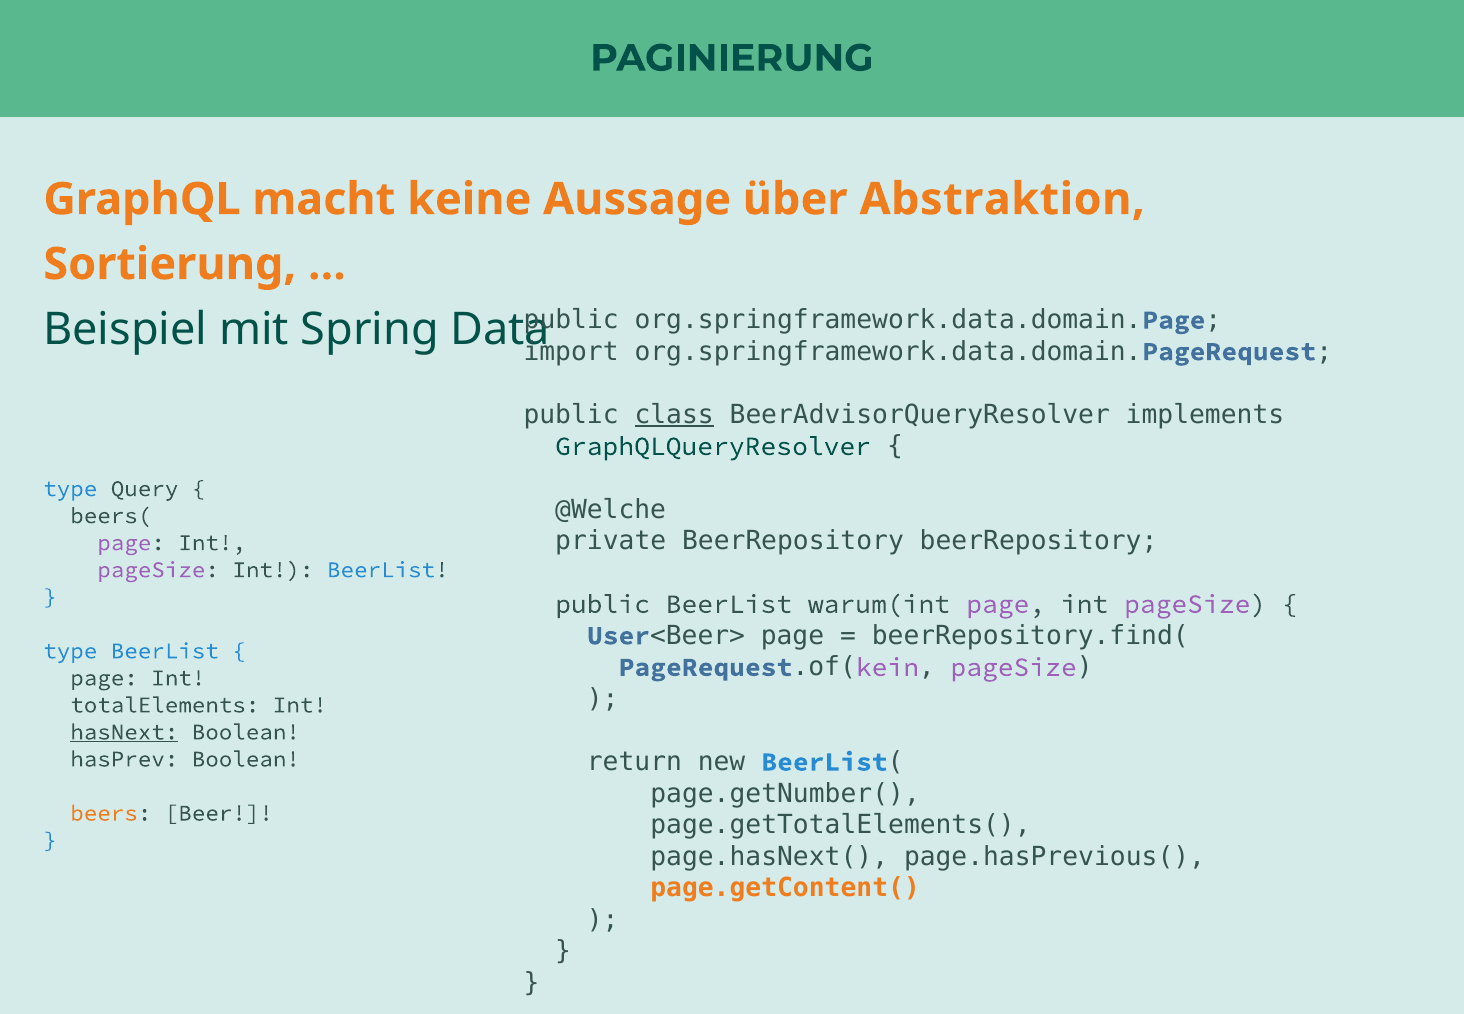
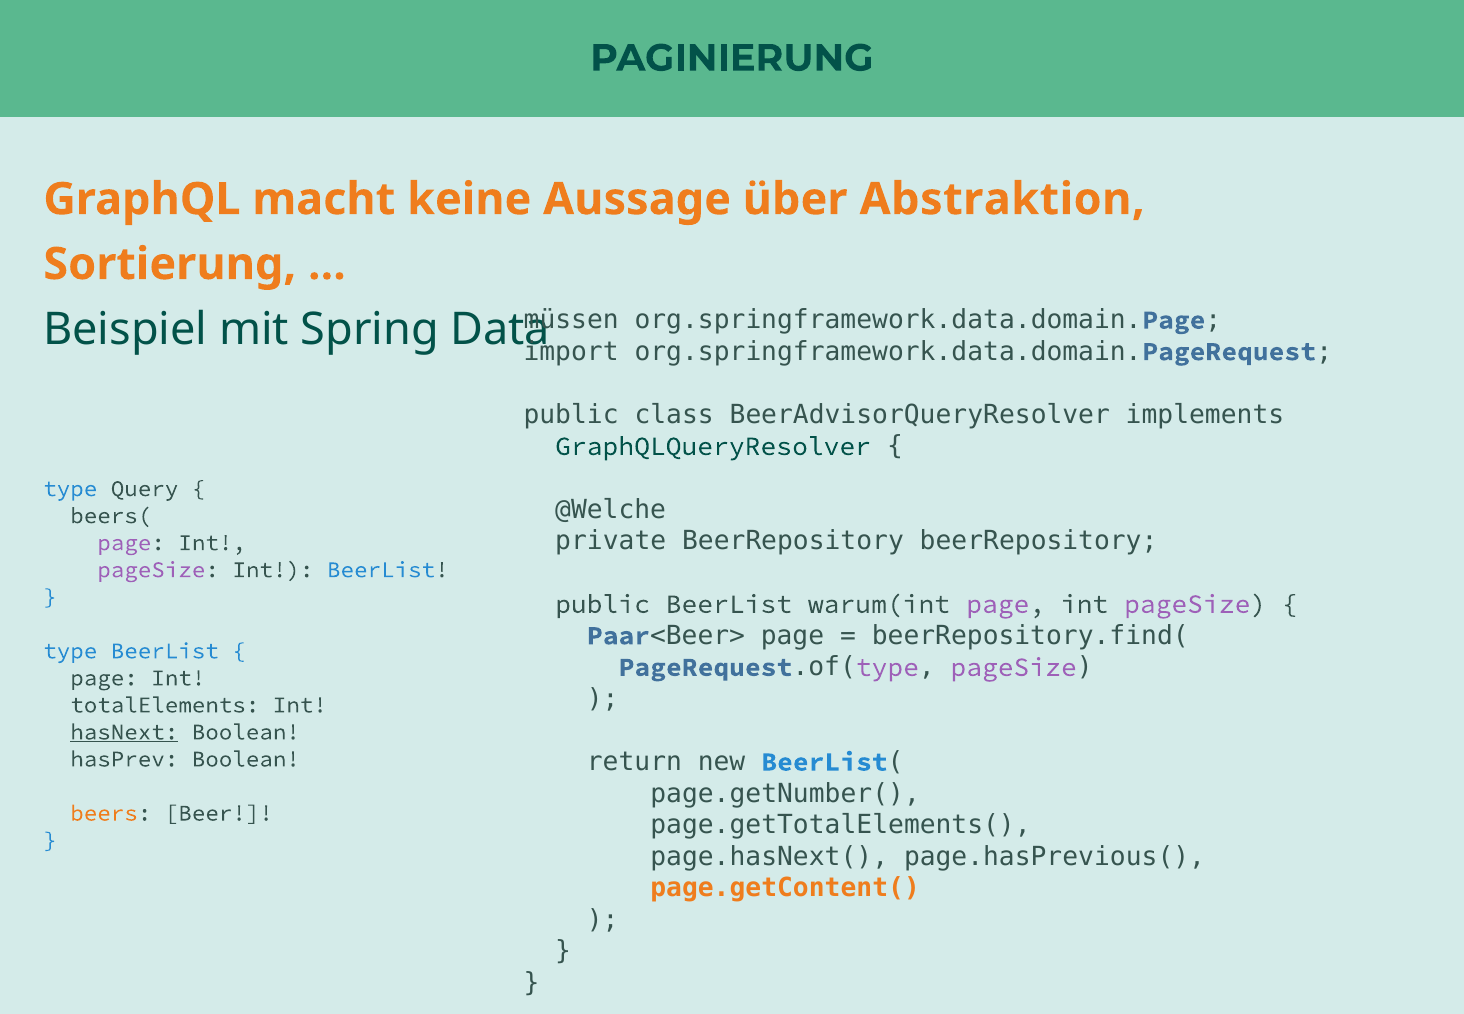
public: public -> müssen (571, 320)
class underline: present -> none (674, 415)
User: User -> Paar (619, 635)
kein: kein -> type (887, 667)
